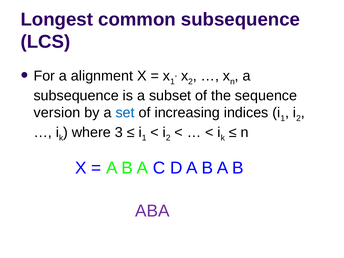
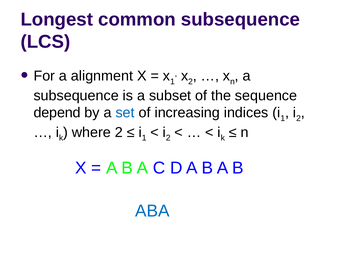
version: version -> depend (57, 113)
where 3: 3 -> 2 (119, 132)
ABA colour: purple -> blue (152, 211)
